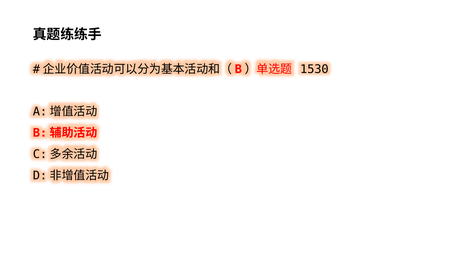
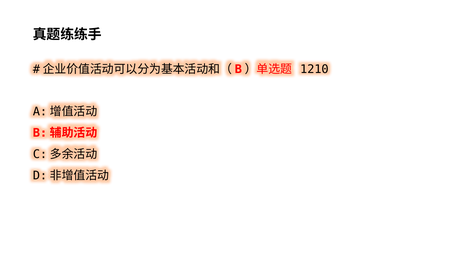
1530: 1530 -> 1210 (314, 69)
